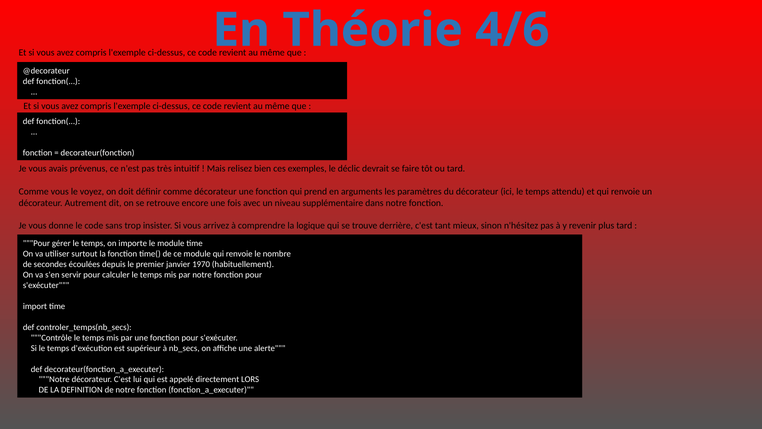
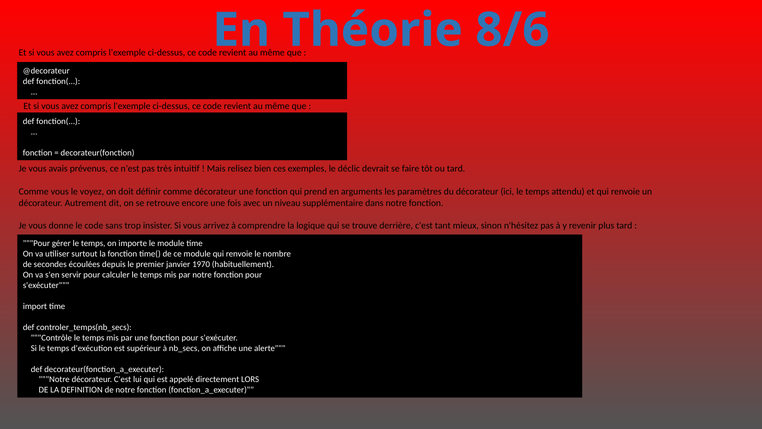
4/6: 4/6 -> 8/6 (512, 30)
